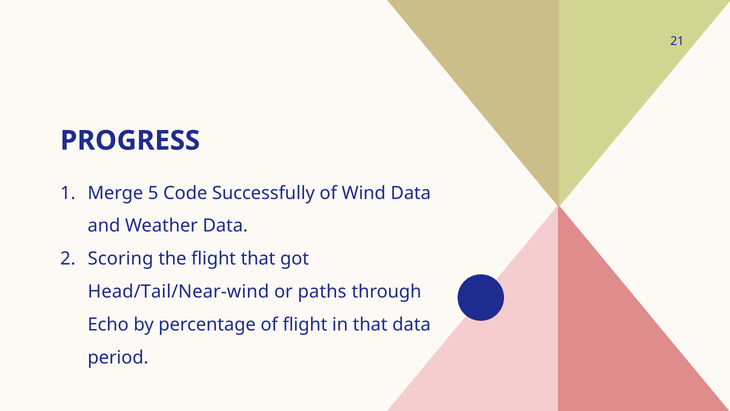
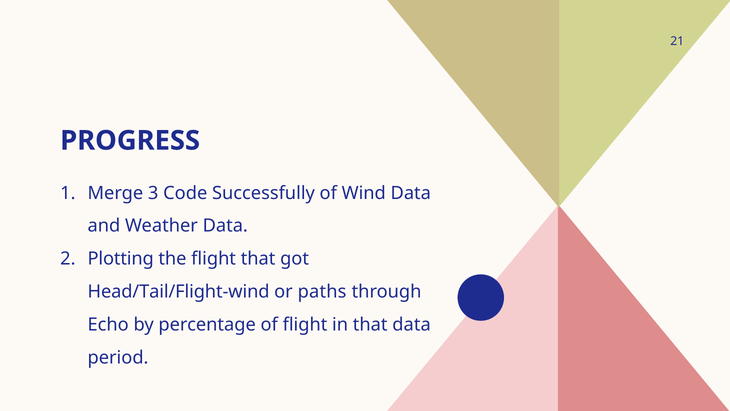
5: 5 -> 3 (153, 193)
Scoring: Scoring -> Plotting (121, 259)
Head/Tail/Near-wind: Head/Tail/Near-wind -> Head/Tail/Flight-wind (179, 291)
